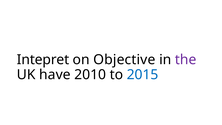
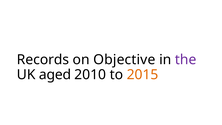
Intepret: Intepret -> Records (43, 60)
have: have -> aged (55, 75)
2015 colour: blue -> orange (143, 75)
